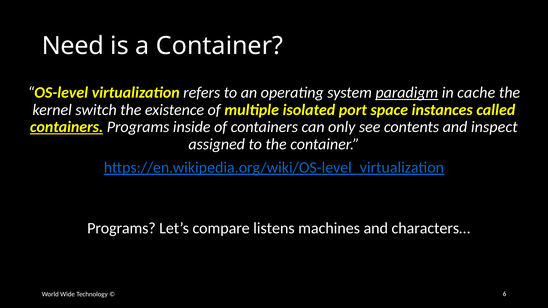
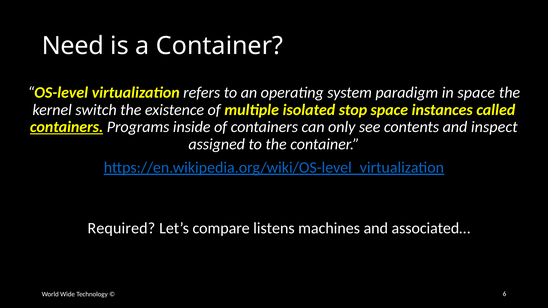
paradigm underline: present -> none (407, 93)
in cache: cache -> space (476, 93)
port: port -> stop (353, 110)
Programs: Programs -> Required (121, 229)
characters…: characters… -> associated… (431, 229)
